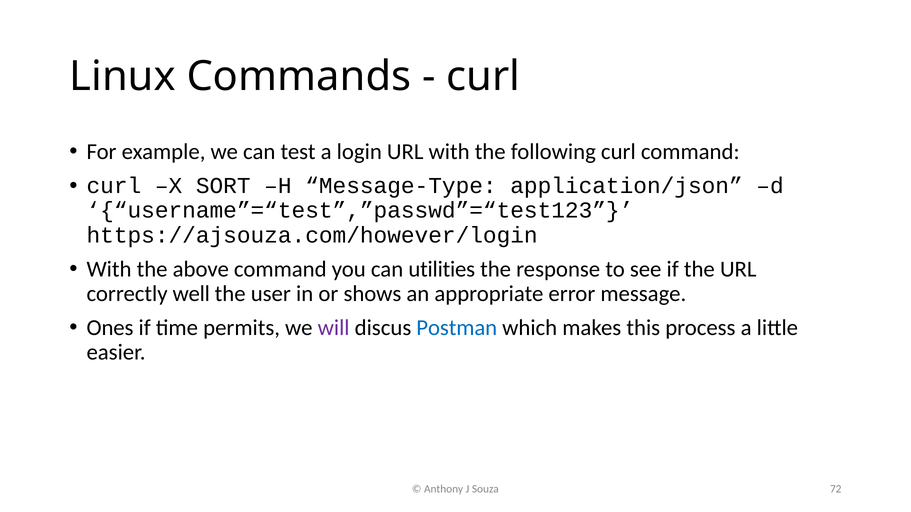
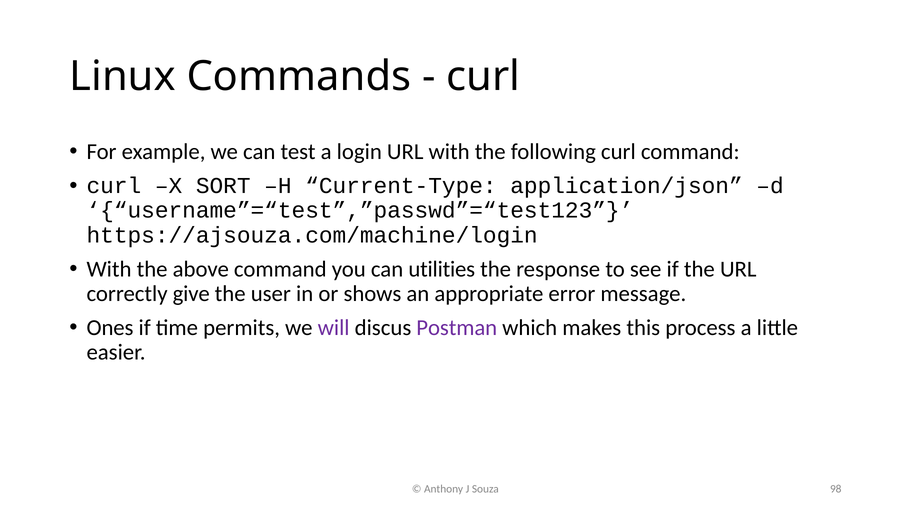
Message-Type: Message-Type -> Current-Type (401, 186)
https://ajsouza.com/however/login: https://ajsouza.com/however/login -> https://ajsouza.com/machine/login (312, 235)
well: well -> give (191, 294)
Postman colour: blue -> purple (457, 328)
72: 72 -> 98 (836, 489)
